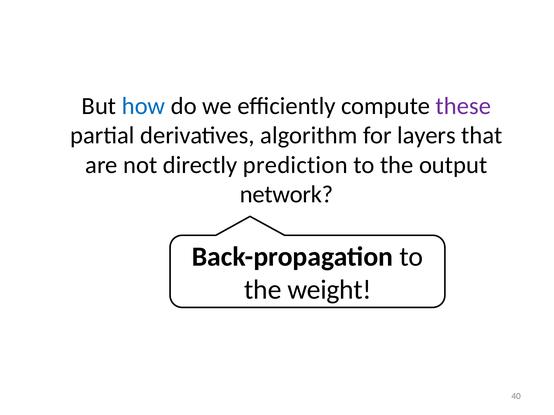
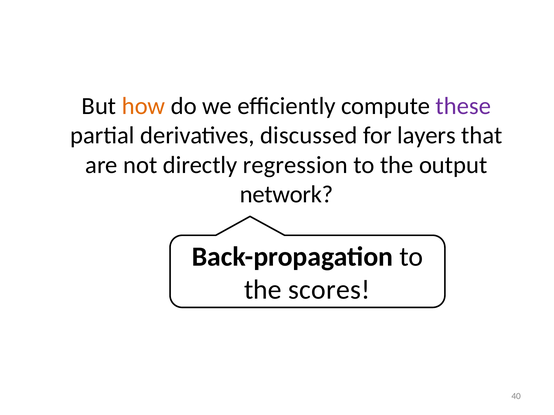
how colour: blue -> orange (143, 106)
algorithm: algorithm -> discussed (309, 136)
prediction: prediction -> regression (295, 165)
weight: weight -> scores (329, 290)
